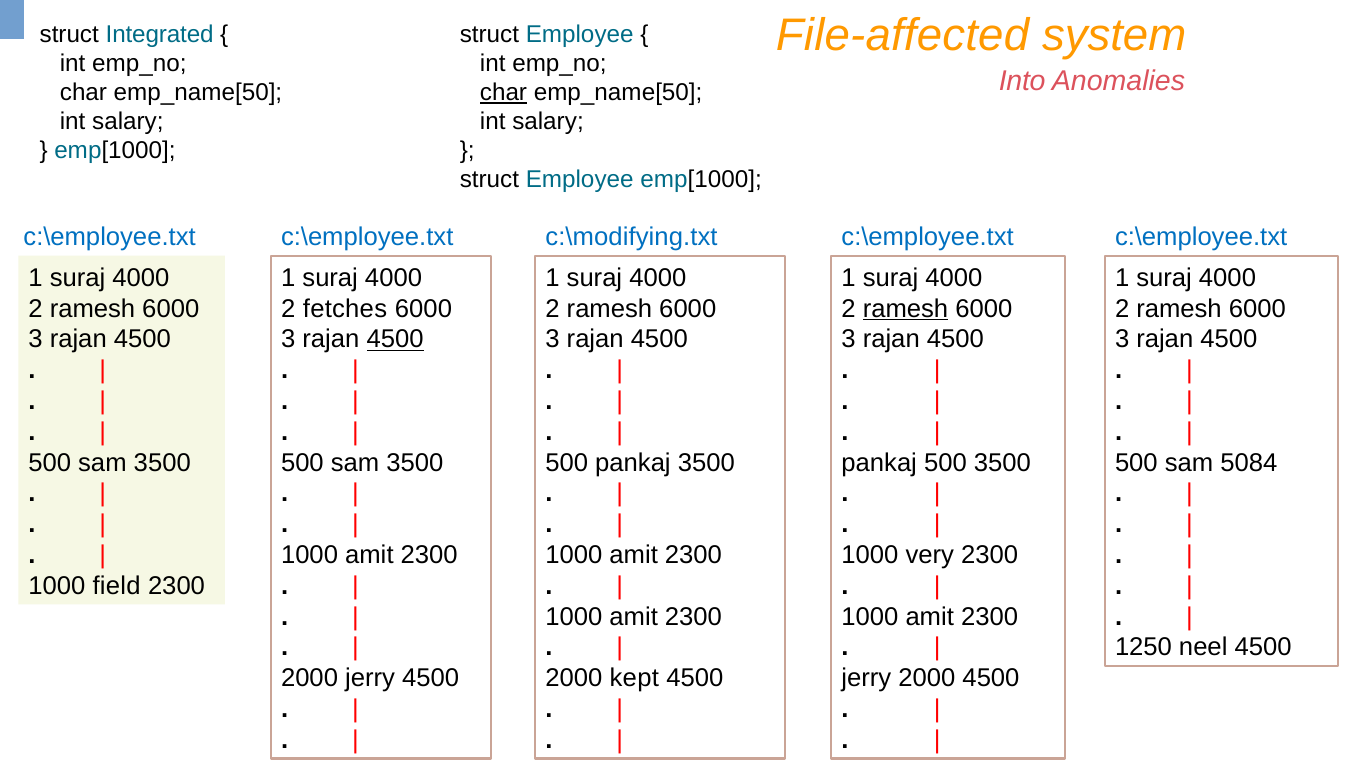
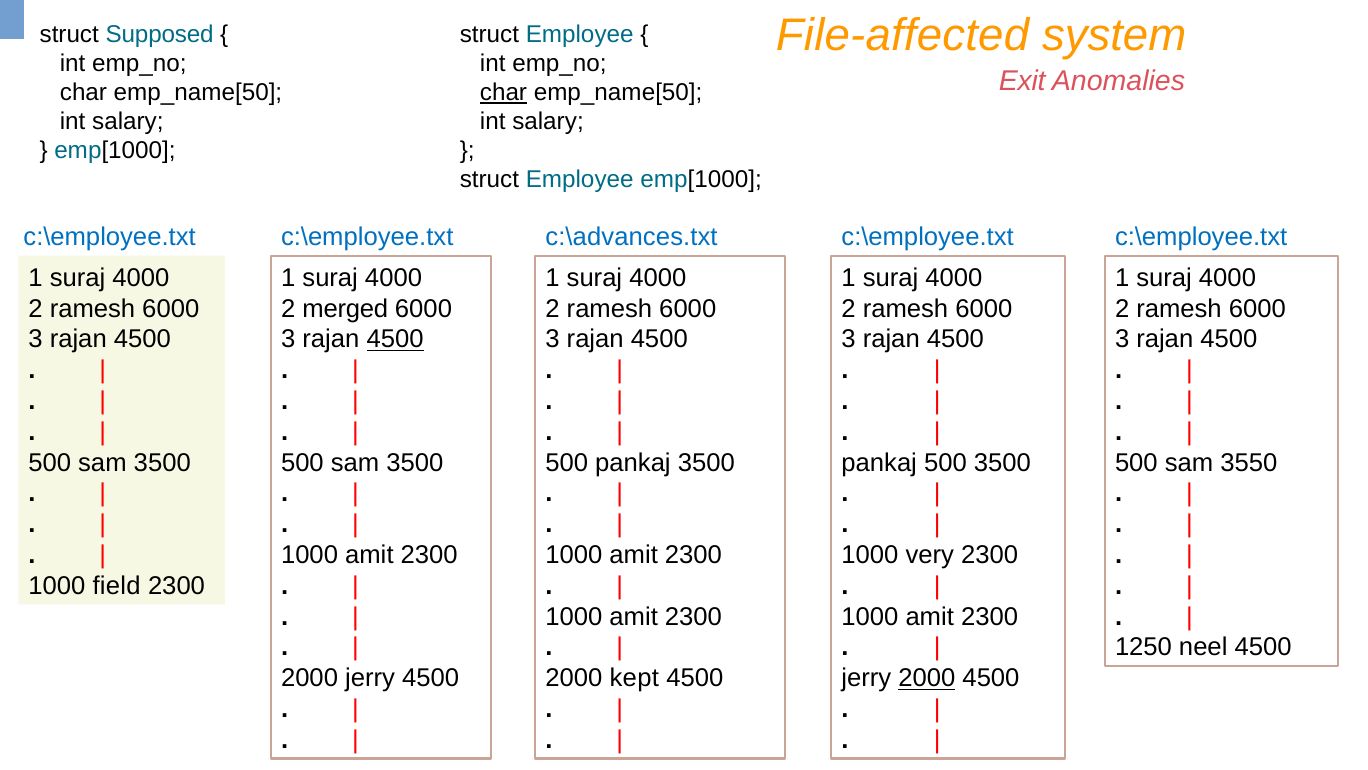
Integrated: Integrated -> Supposed (160, 34)
Into: Into -> Exit (1022, 81)
c:\modifying.txt: c:\modifying.txt -> c:\advances.txt (631, 237)
fetches: fetches -> merged (345, 308)
ramesh underline: present -> none (906, 308)
5084: 5084 -> 3550 (1249, 462)
2000 underline: none -> present (927, 678)
